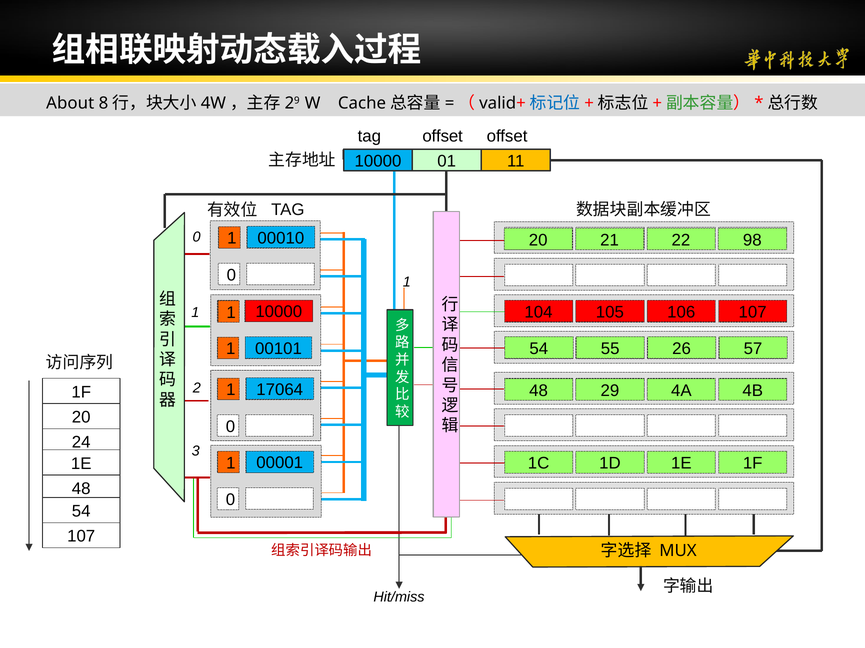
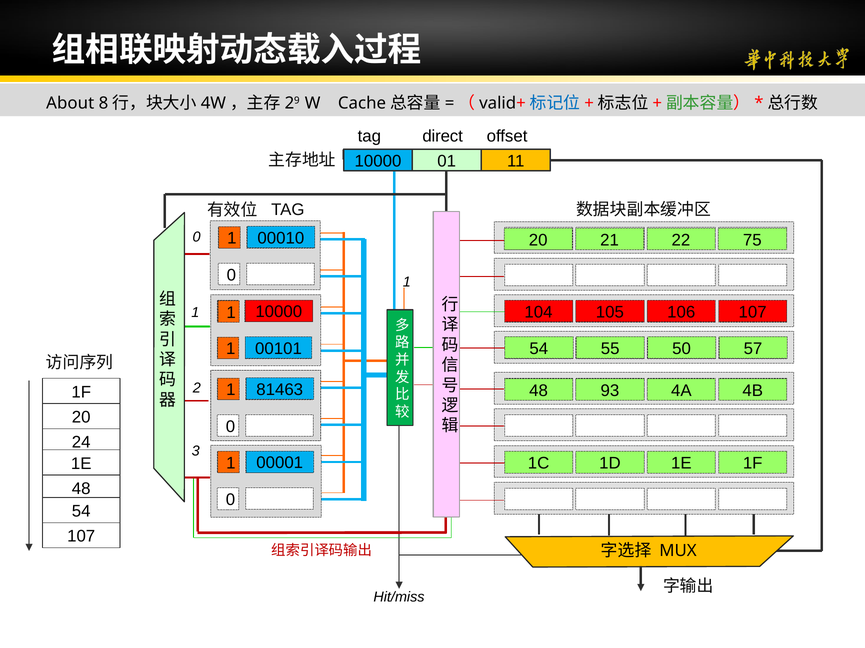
tag offset: offset -> direct (443, 136)
98: 98 -> 75 (752, 240)
55 26: 26 -> 50 (682, 349)
17064: 17064 -> 81463 (280, 390)
29: 29 -> 93 (610, 391)
